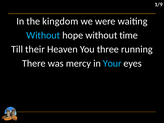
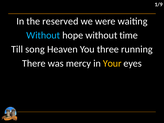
kingdom: kingdom -> reserved (60, 21)
their: their -> song (35, 49)
Your colour: light blue -> yellow (112, 63)
